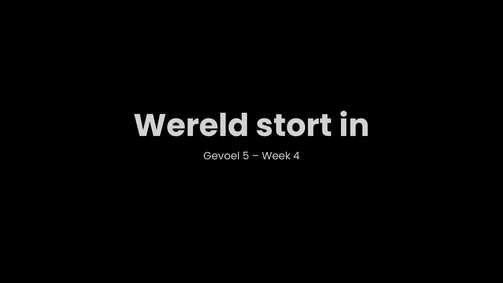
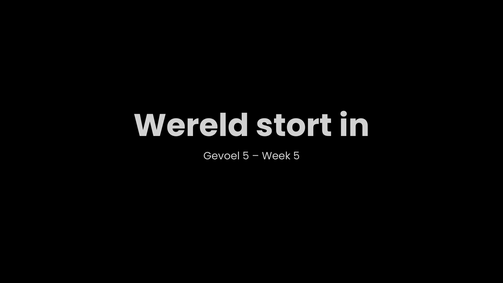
Week 4: 4 -> 5 (296, 156)
